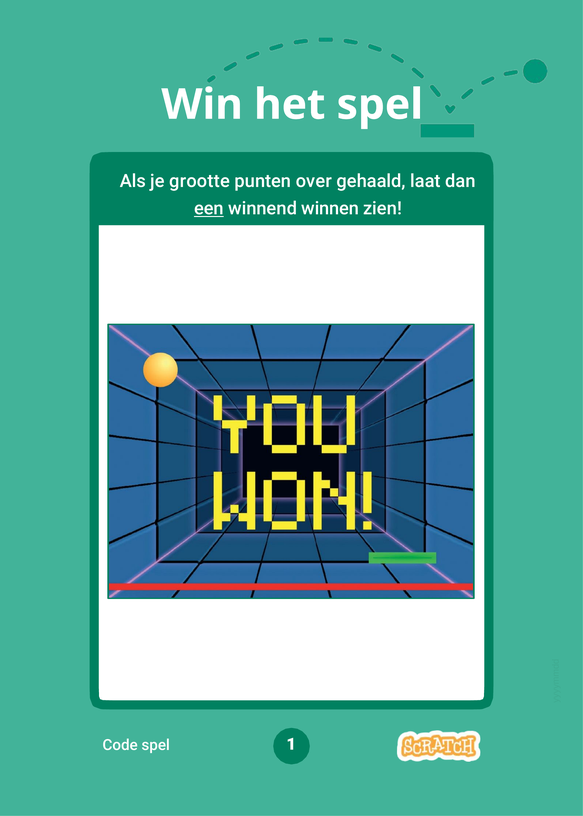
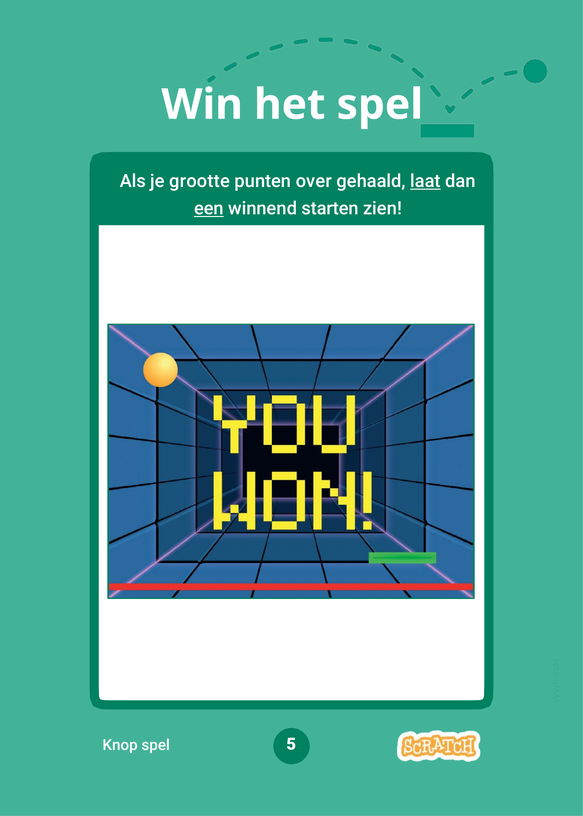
laat underline: none -> present (425, 181)
winnen: winnen -> starten (330, 209)
Code: Code -> Knop (120, 746)
1: 1 -> 5 (291, 745)
